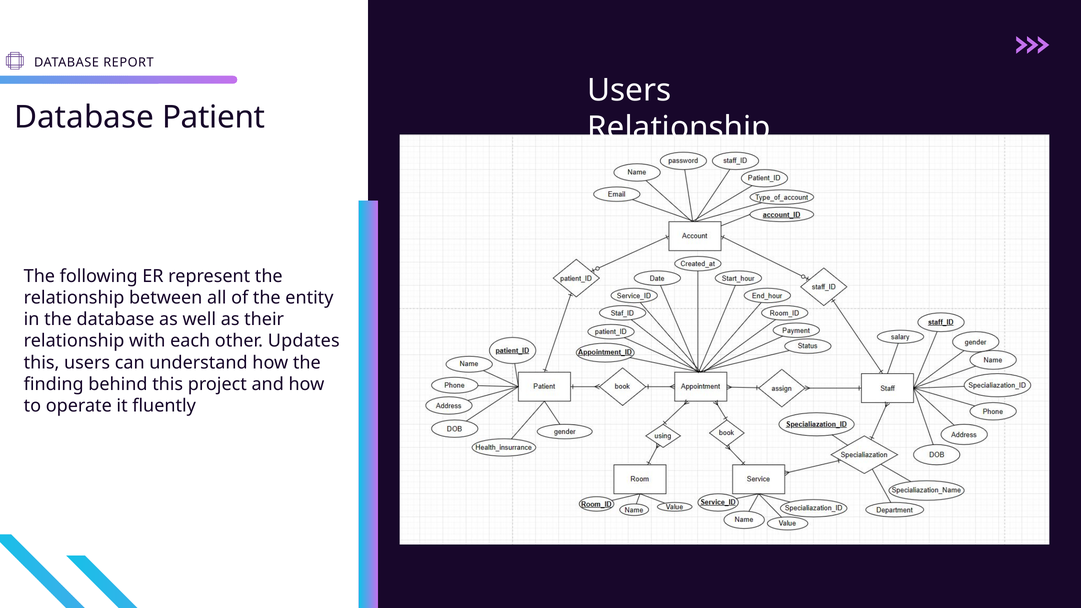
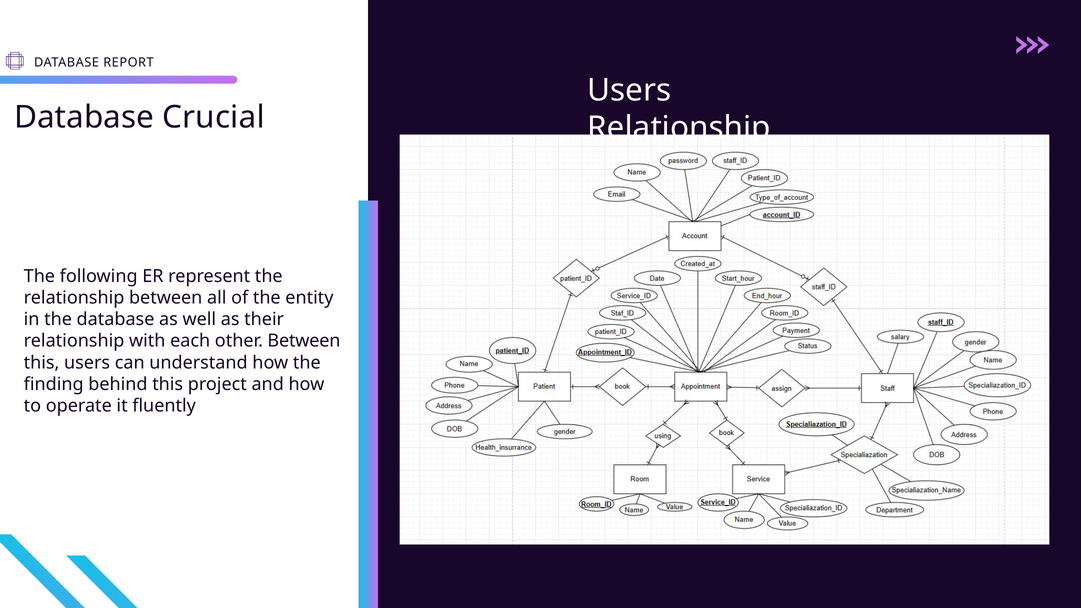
Patient: Patient -> Crucial (213, 118)
other Updates: Updates -> Between (304, 341)
